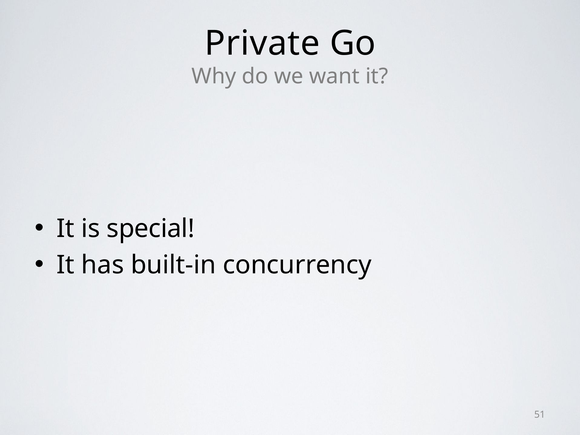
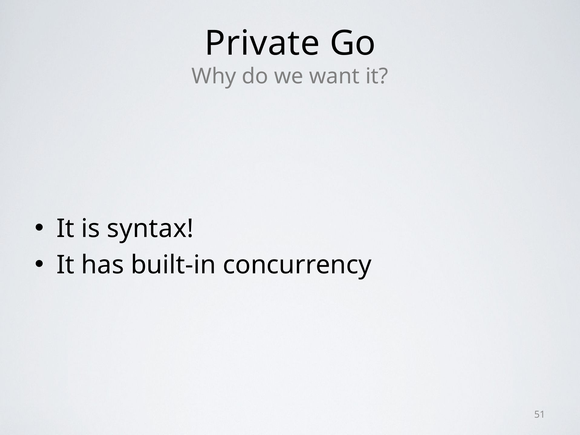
special: special -> syntax (150, 229)
